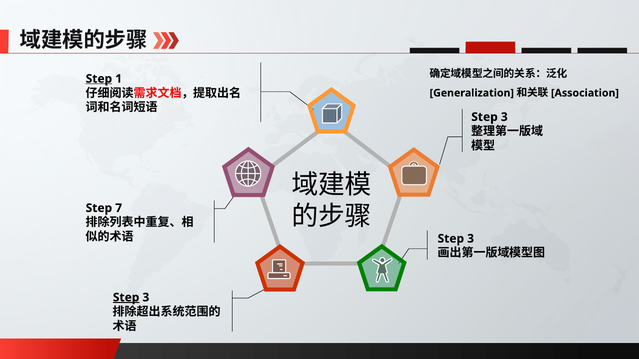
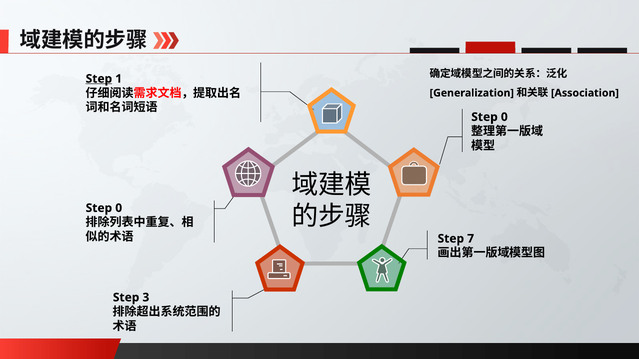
3: 3 -> 0 (504, 117)
7: 7 -> 0 (119, 208)
3: 3 -> 7 (471, 239)
Step underline: present -> none (126, 298)
